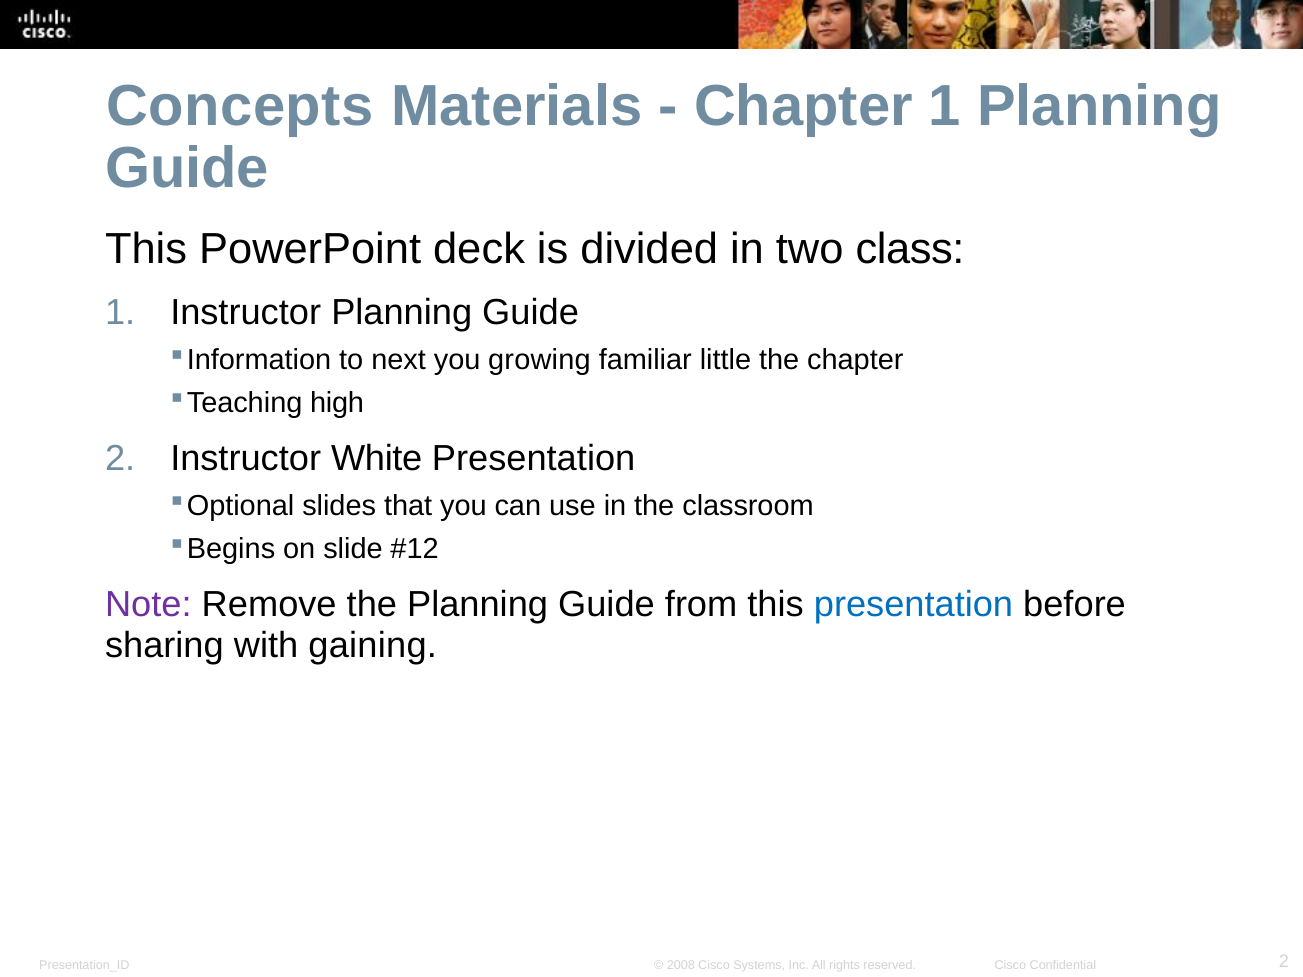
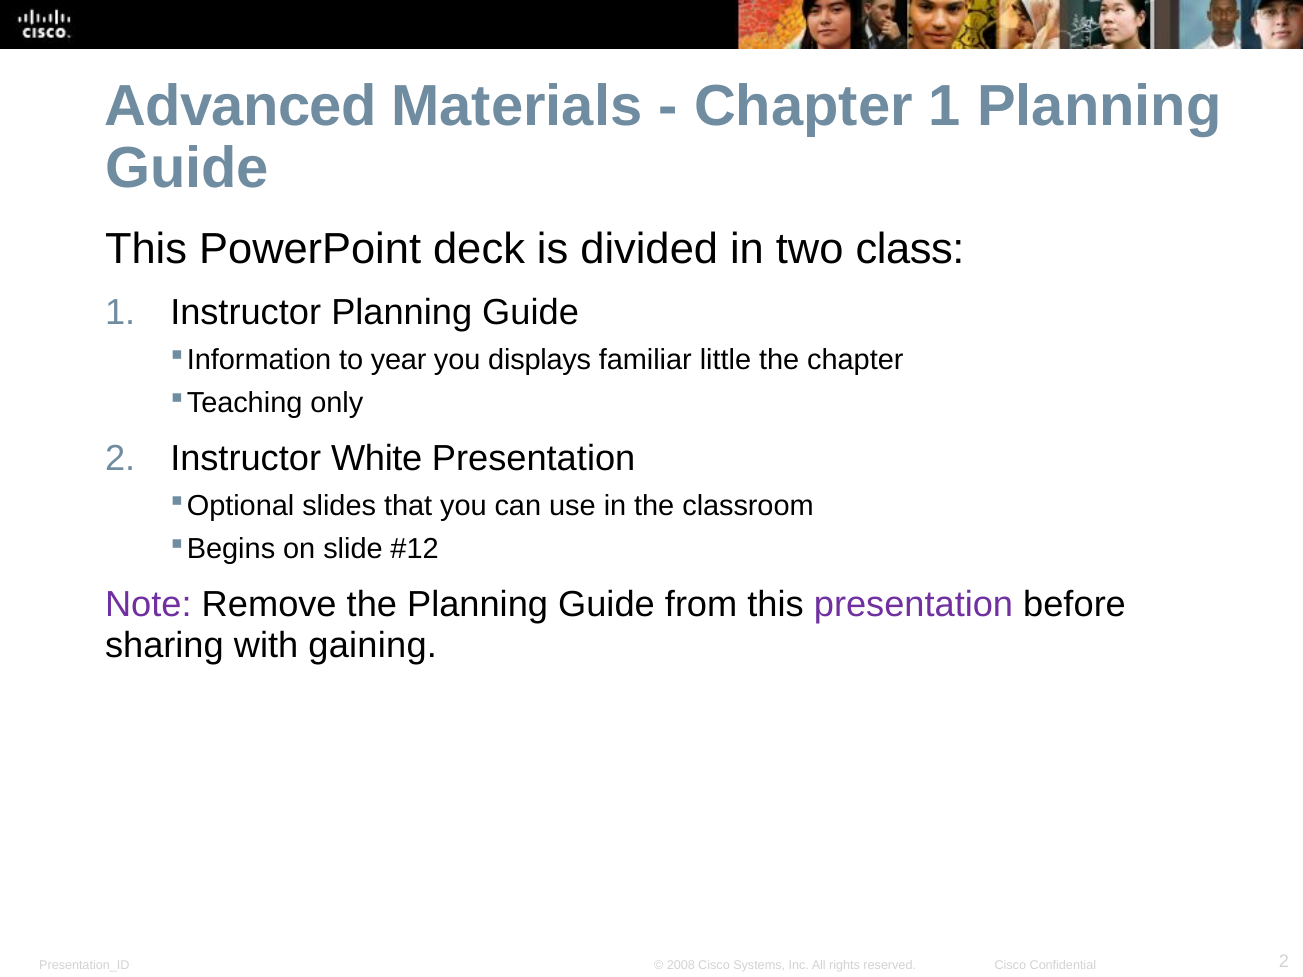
Concepts: Concepts -> Advanced (240, 106)
next: next -> year (399, 360)
growing: growing -> displays (540, 360)
high: high -> only (337, 403)
presentation colour: blue -> purple (913, 604)
